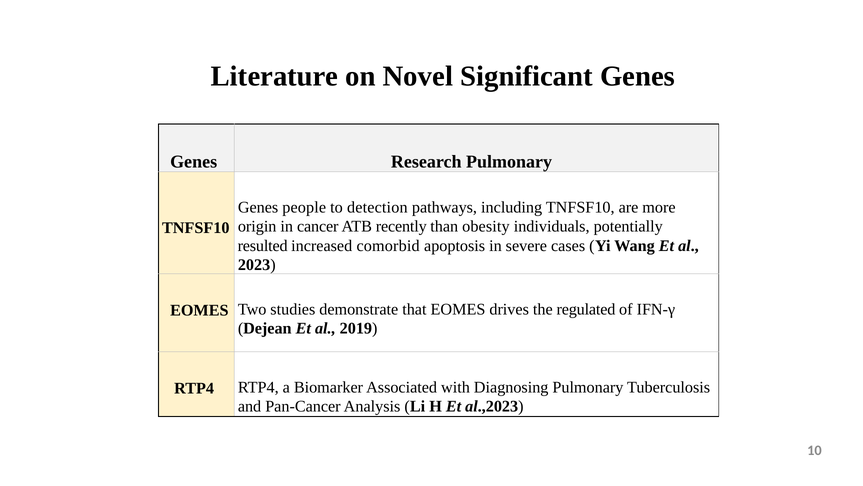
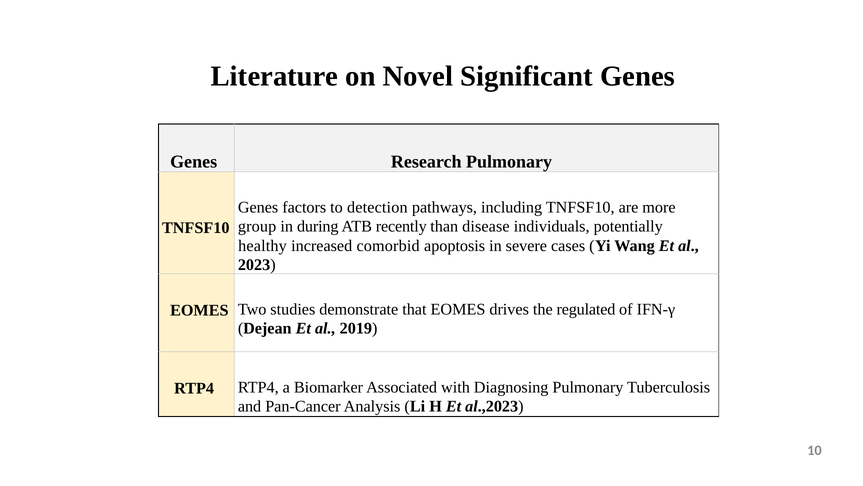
people: people -> factors (304, 207)
origin: origin -> group (257, 226)
cancer: cancer -> during (318, 226)
obesity: obesity -> disease (486, 226)
resulted: resulted -> healthy (262, 245)
